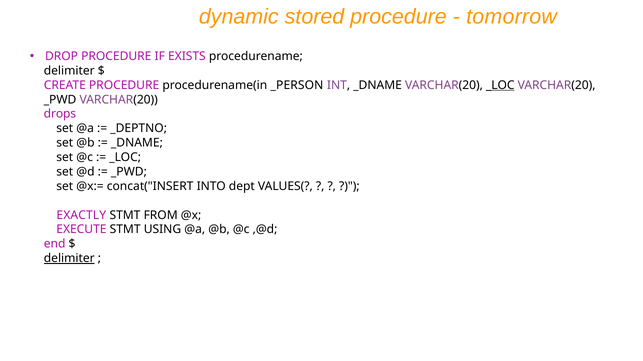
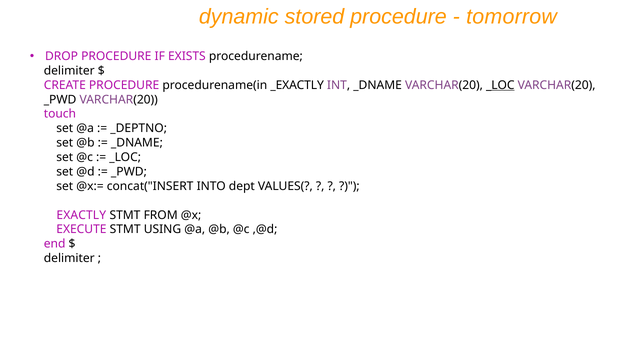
_PERSON: _PERSON -> _EXACTLY (297, 85)
drops: drops -> touch (60, 114)
delimiter underline: present -> none (69, 259)
